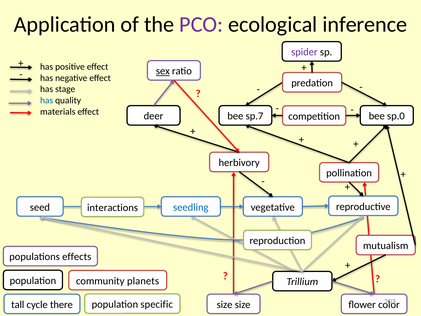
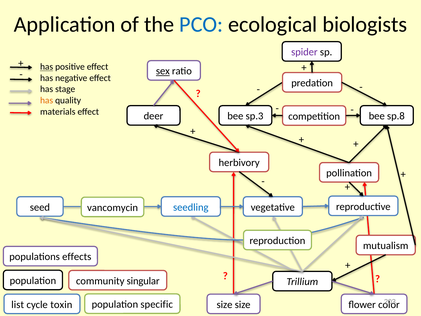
PCO colour: purple -> blue (201, 24)
inference: inference -> biologists (365, 24)
has underline: none -> present (47, 67)
has colour: blue -> orange (47, 100)
sp.7: sp.7 -> sp.3 (255, 116)
sp.0: sp.0 -> sp.8 (396, 116)
interactions: interactions -> vancomycin (113, 208)
planets: planets -> singular (143, 281)
tall: tall -> list (18, 304)
there: there -> toxin (61, 304)
